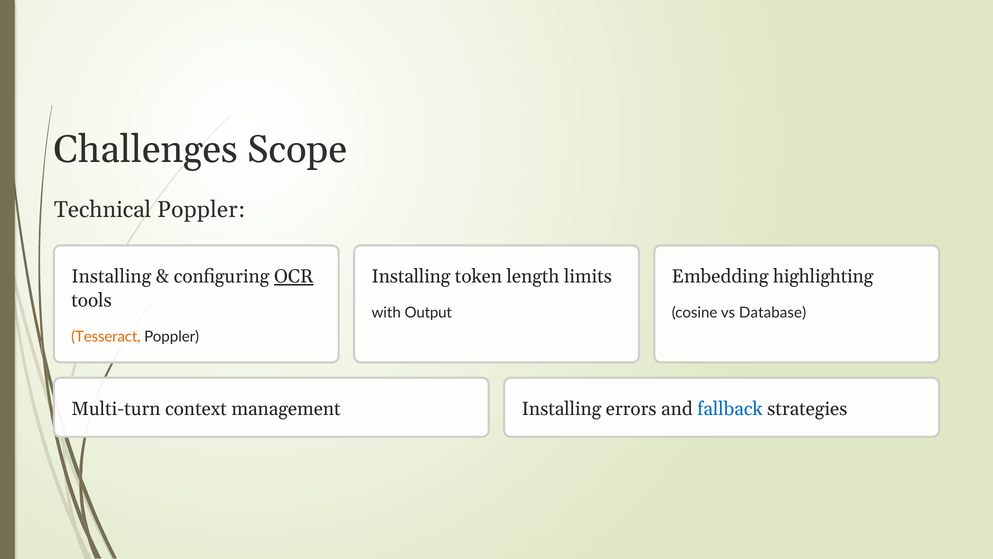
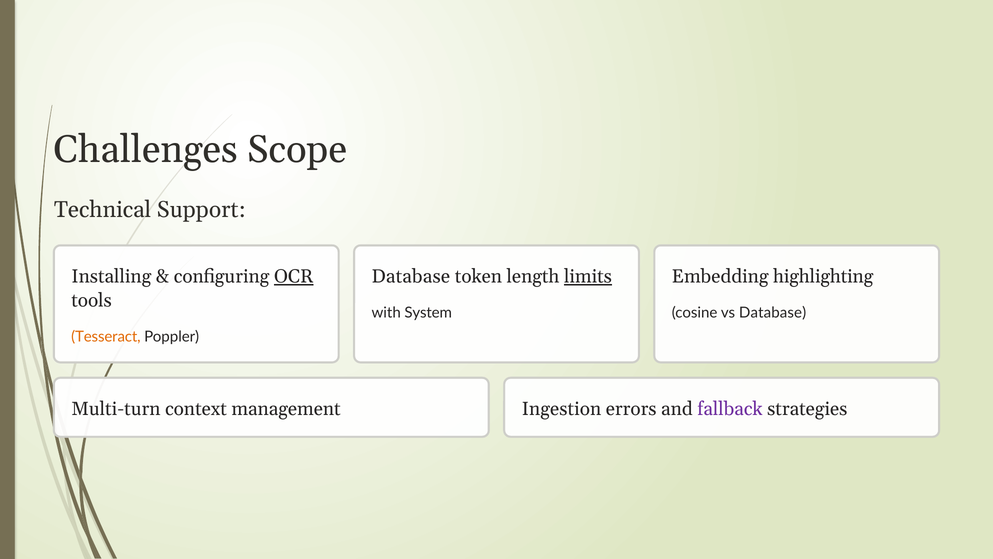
Technical Poppler: Poppler -> Support (201, 210)
Installing: Installing -> Database (411, 276)
limits underline: none -> present (588, 276)
Output: Output -> System (428, 313)
management Installing: Installing -> Ingestion (561, 409)
fallback colour: blue -> purple (730, 409)
